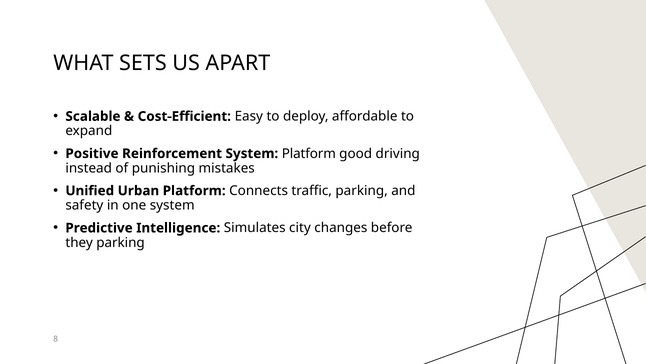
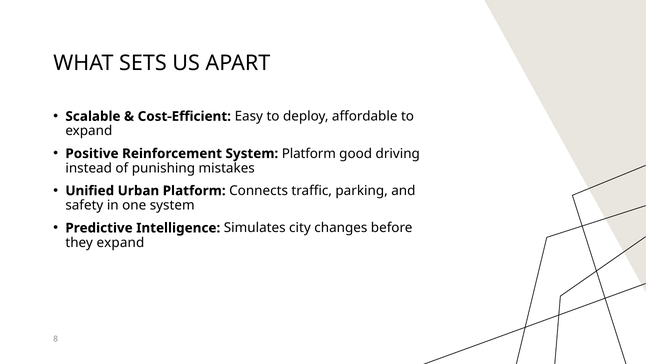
they parking: parking -> expand (120, 242)
